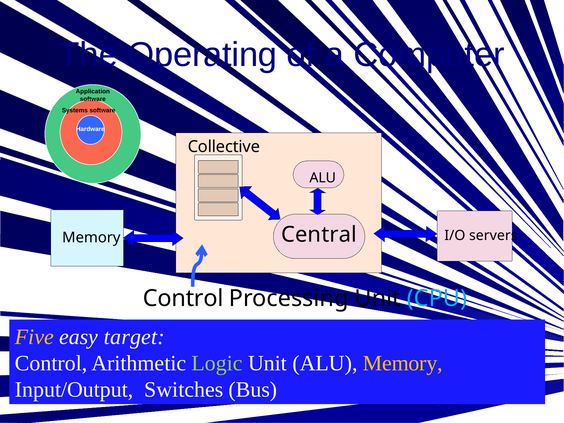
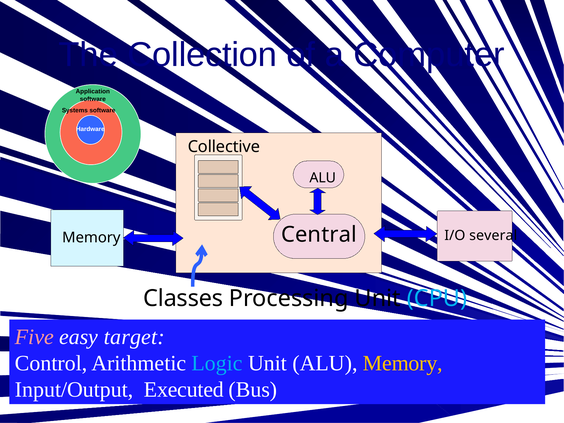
Operating: Operating -> Collection (202, 55)
servers: servers -> several (493, 235)
Control: Control -> Classes (183, 298)
Five colour: yellow -> pink (34, 337)
Logic colour: light green -> light blue (217, 363)
Switches: Switches -> Executed (184, 390)
